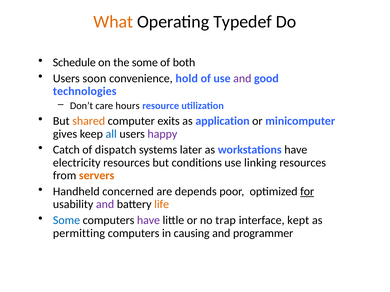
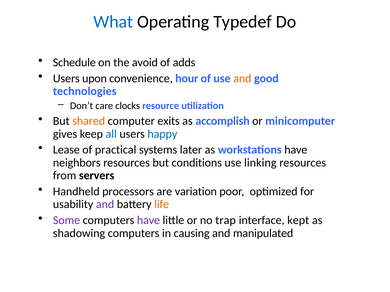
What colour: orange -> blue (113, 22)
the some: some -> avoid (145, 63)
both: both -> adds (184, 63)
soon: soon -> upon (94, 79)
hold: hold -> hour (187, 79)
and colour: purple -> orange (242, 79)
hours: hours -> clocks (128, 106)
application: application -> accomplish (223, 121)
happy colour: purple -> blue (162, 134)
Catch: Catch -> Lease (66, 150)
dispatch: dispatch -> practical (116, 150)
electricity: electricity -> neighbors (77, 163)
servers colour: orange -> black (97, 176)
concerned: concerned -> processors (128, 192)
depends: depends -> variation (196, 192)
for underline: present -> none (307, 192)
Some colour: blue -> purple (66, 221)
permitting: permitting -> shadowing (79, 234)
programmer: programmer -> manipulated (263, 234)
